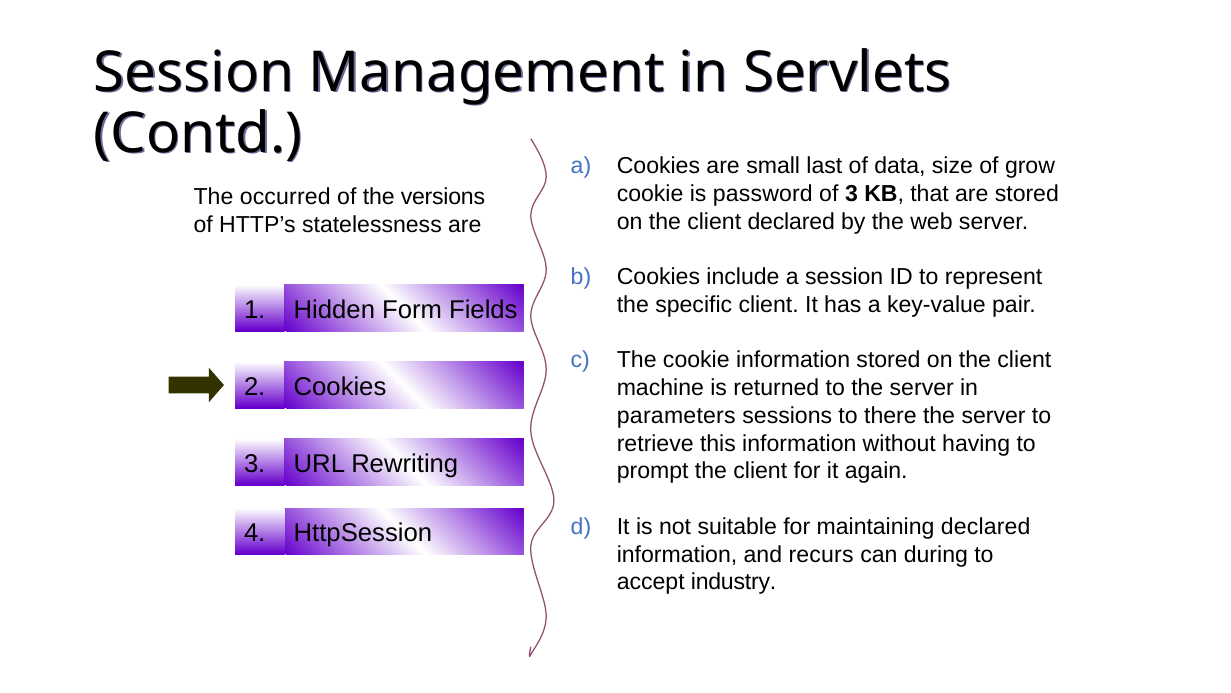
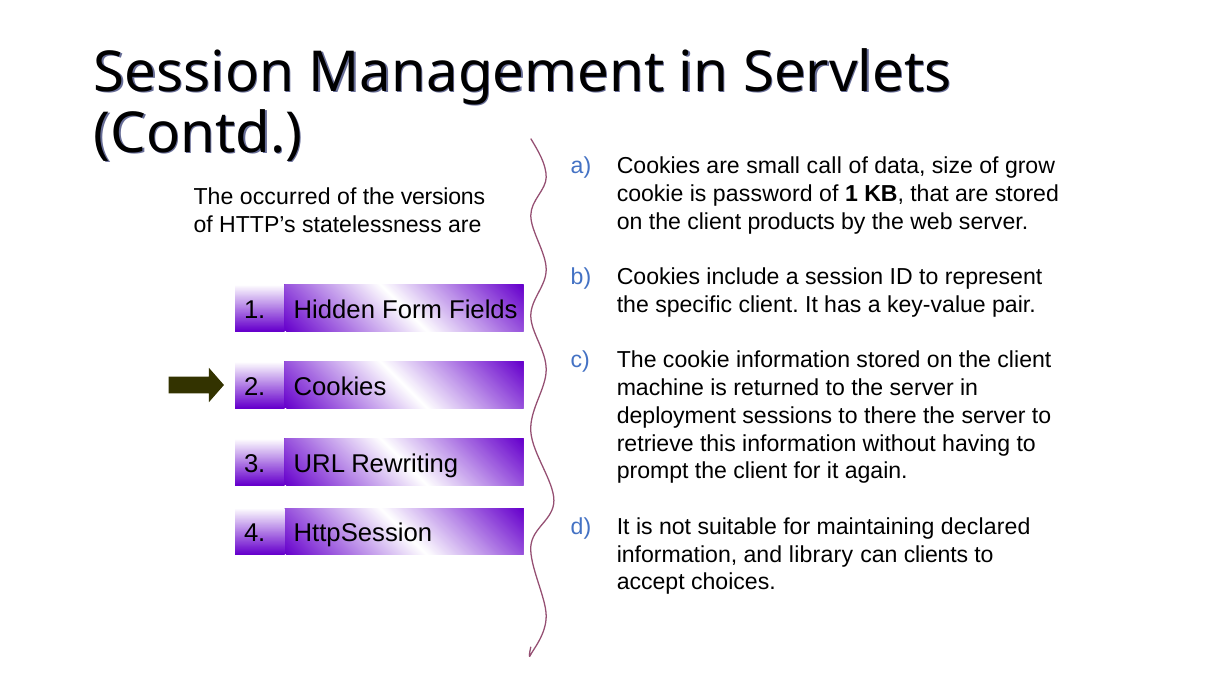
last: last -> call (824, 166)
of 3: 3 -> 1 (851, 194)
client declared: declared -> products (791, 222)
parameters: parameters -> deployment (676, 415)
recurs: recurs -> library (821, 554)
during: during -> clients (936, 554)
industry: industry -> choices (733, 582)
